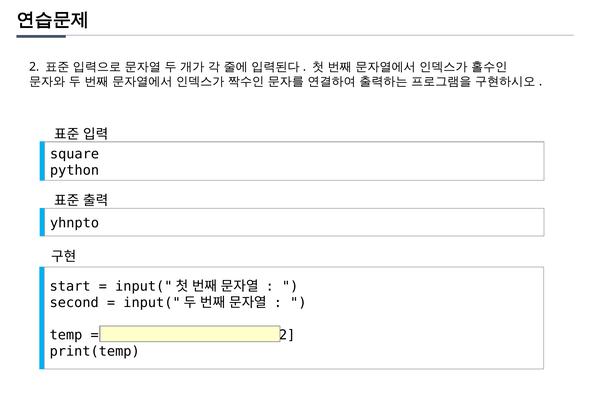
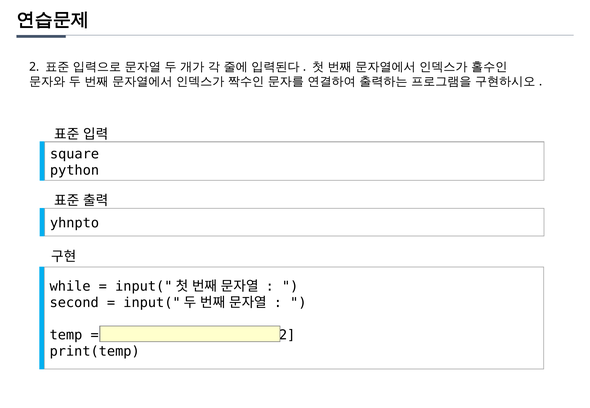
start: start -> while (70, 287)
